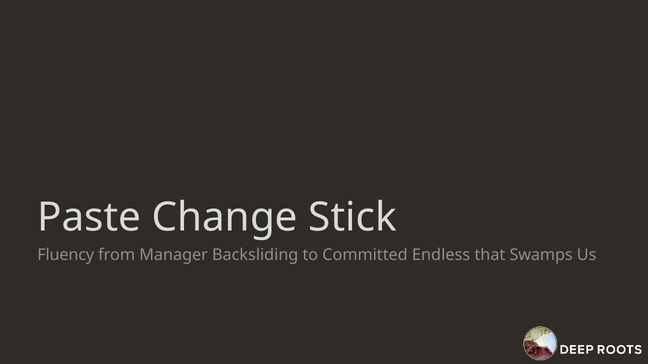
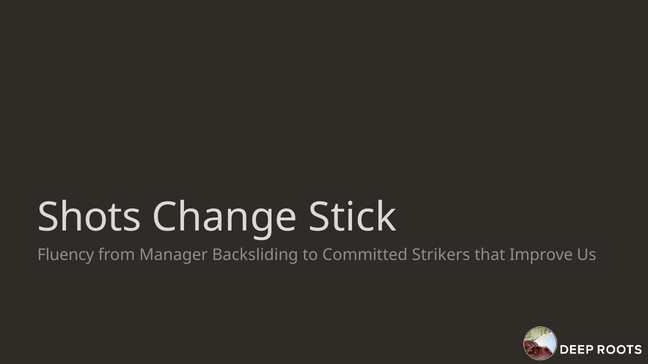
Paste: Paste -> Shots (89, 218)
Endless: Endless -> Strikers (441, 255)
Swamps: Swamps -> Improve (541, 255)
